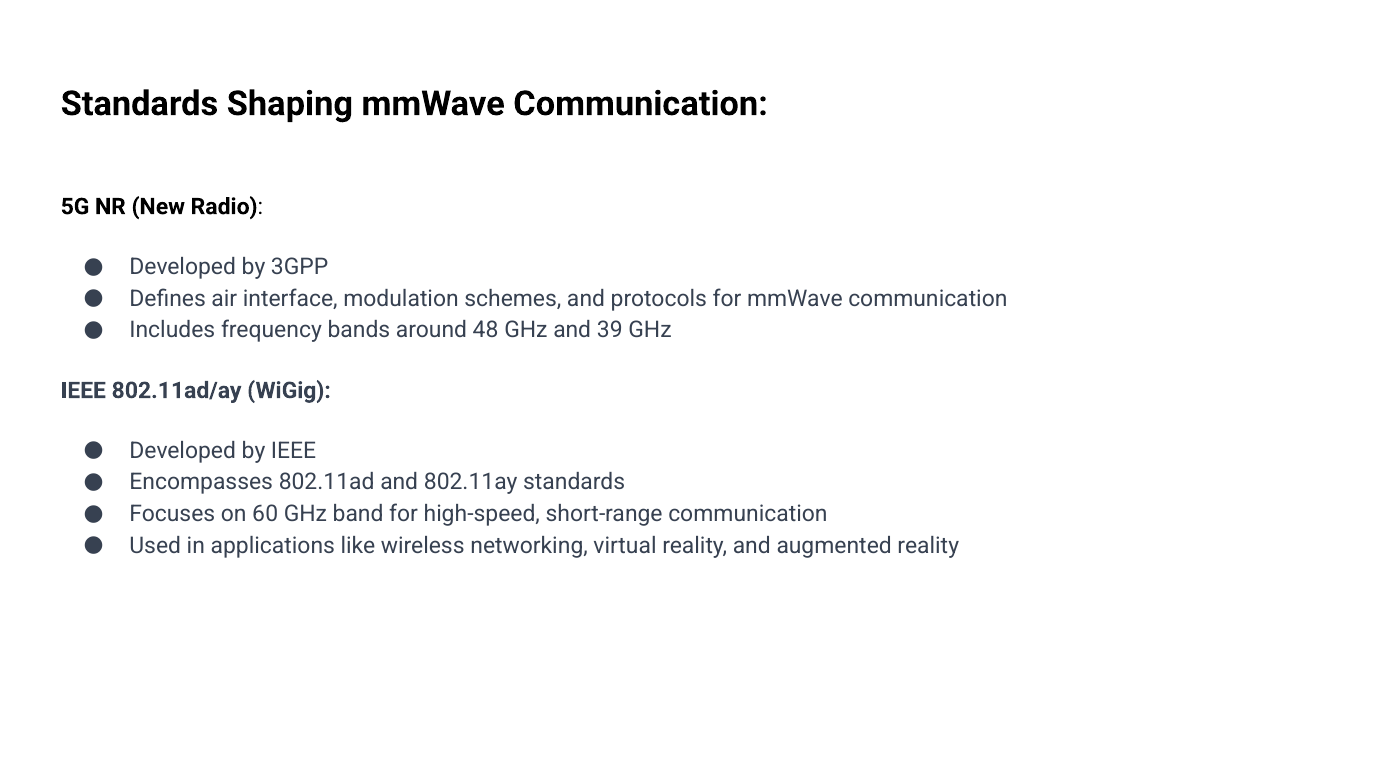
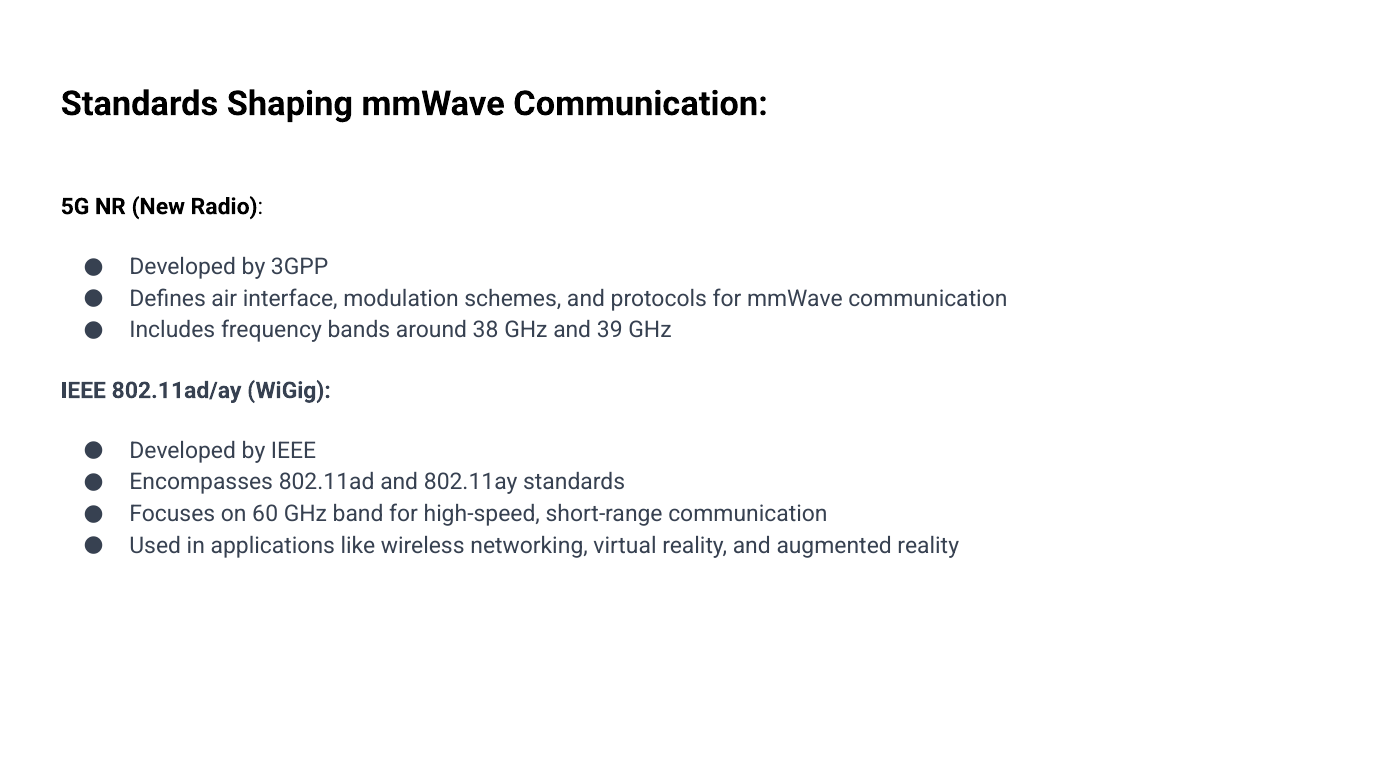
48: 48 -> 38 (486, 330)
